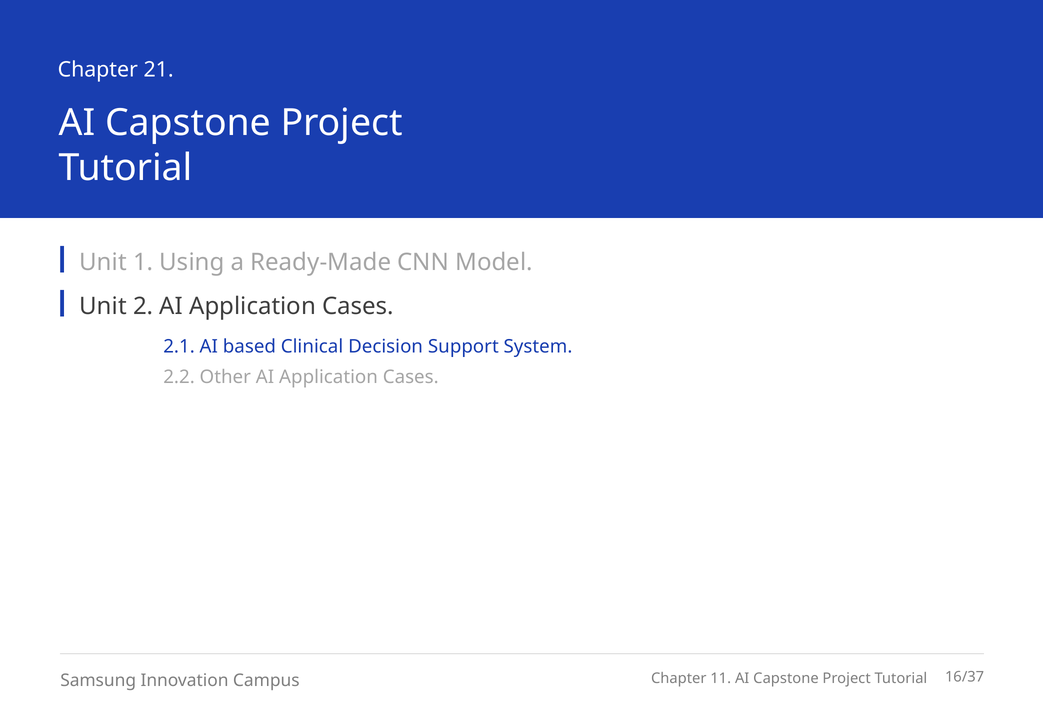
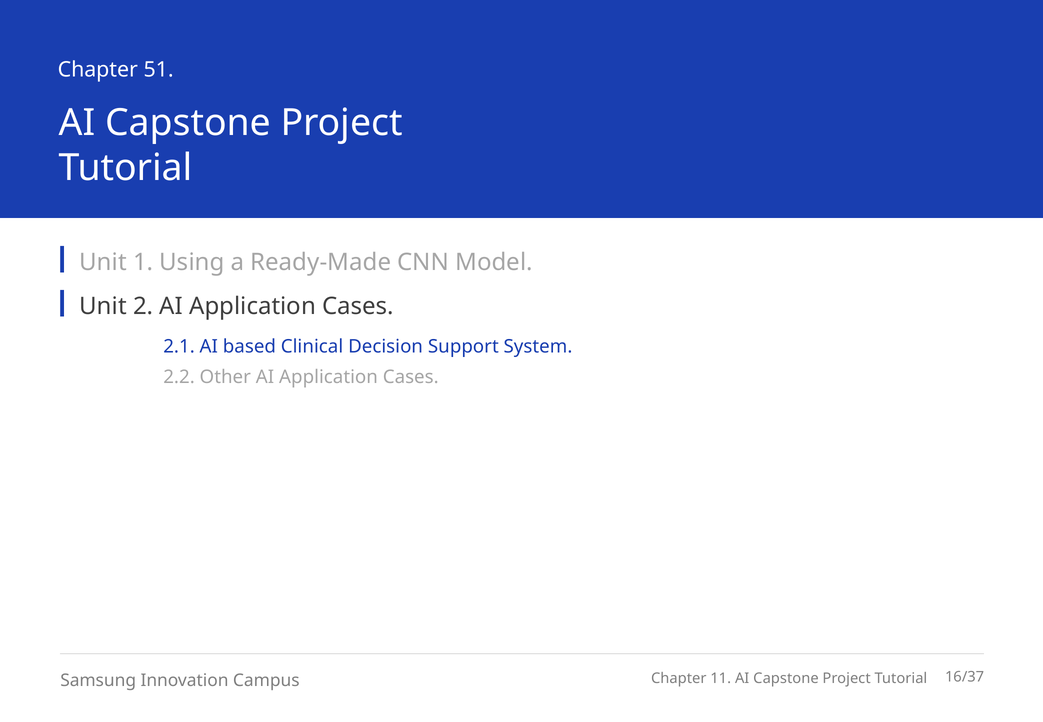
21: 21 -> 51 (159, 70)
